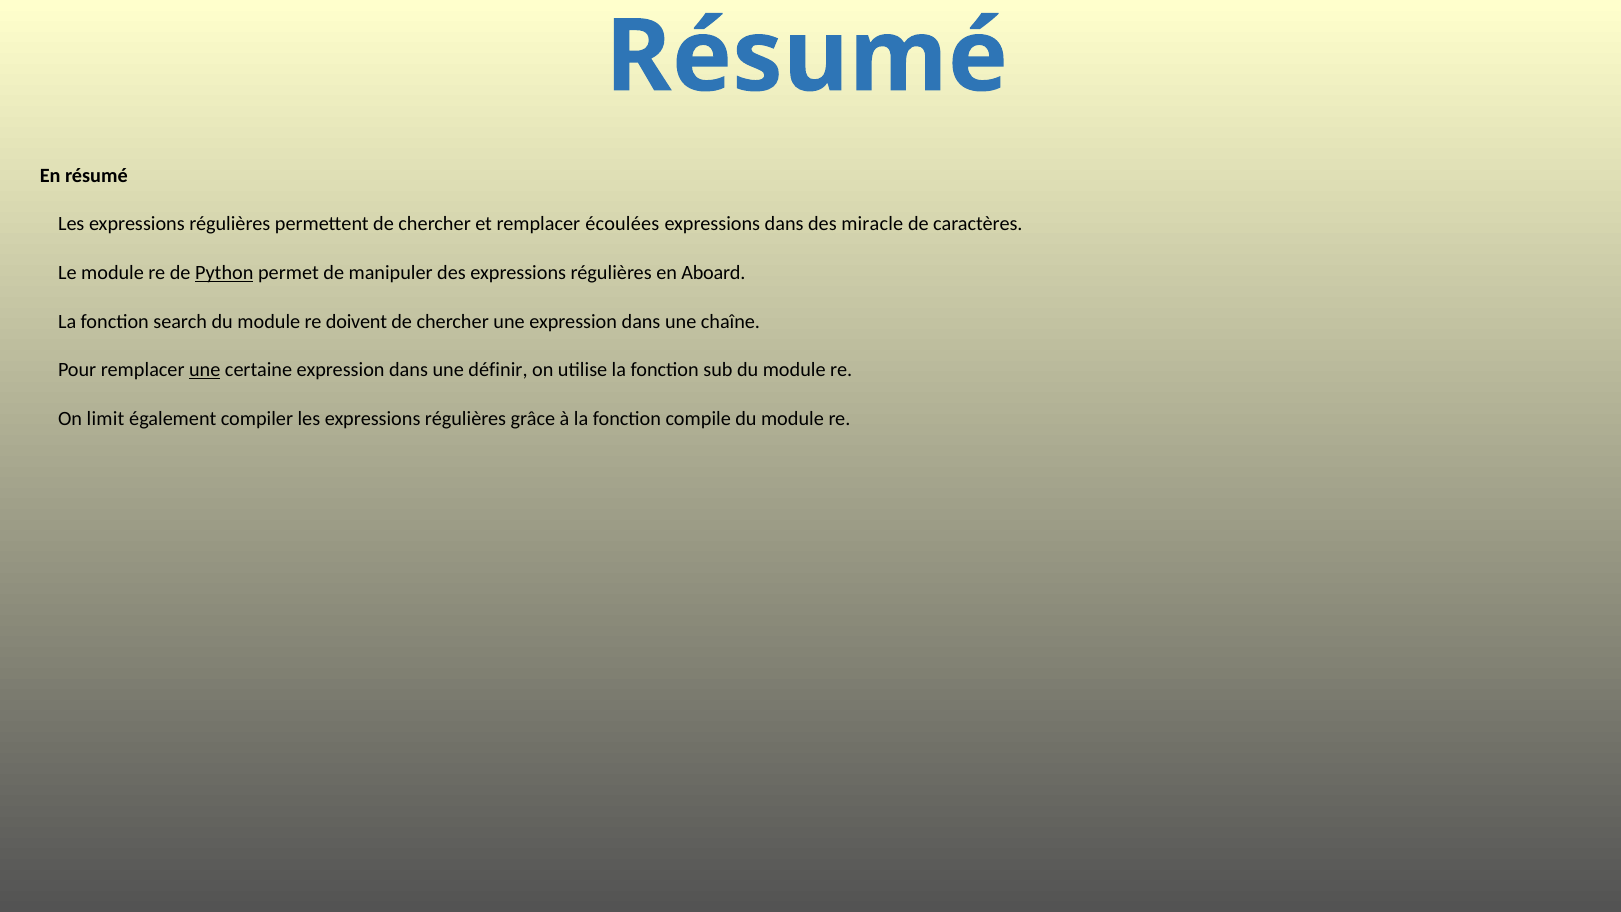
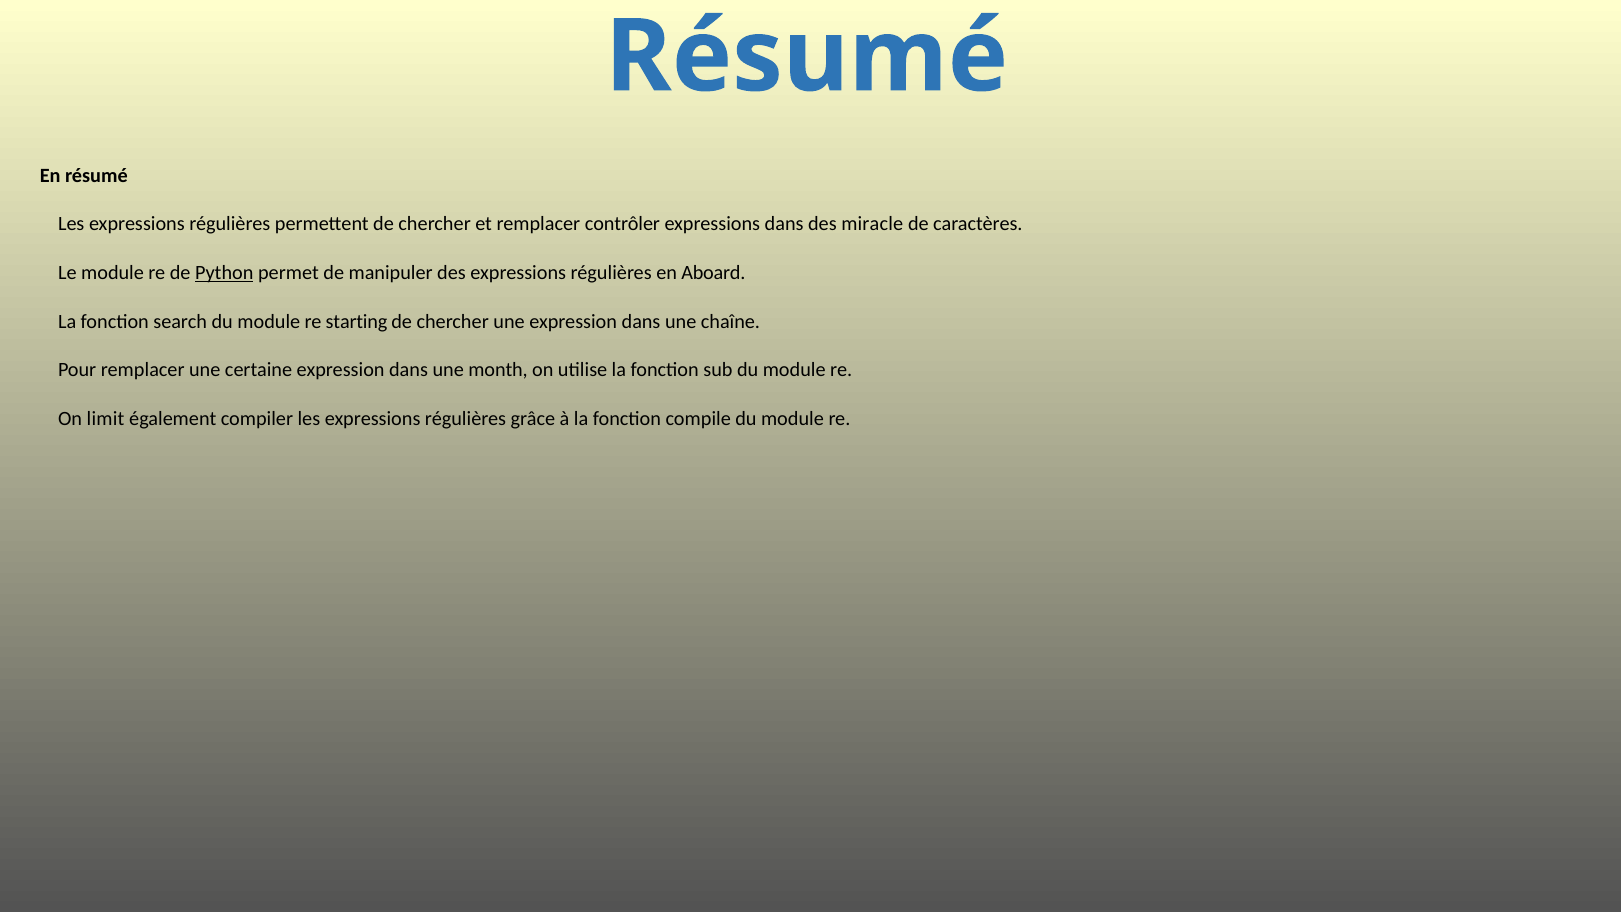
écoulées: écoulées -> contrôler (622, 224)
doivent: doivent -> starting (357, 321)
une underline: present -> none (205, 370)
définir: définir -> month (498, 370)
